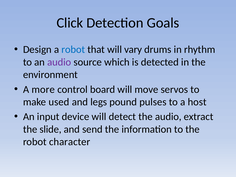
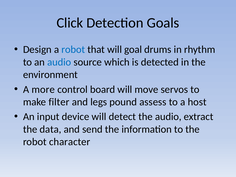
vary: vary -> goal (133, 50)
audio colour: purple -> blue (59, 62)
used: used -> filter (59, 102)
pulses: pulses -> assess (153, 102)
slide: slide -> data (50, 129)
